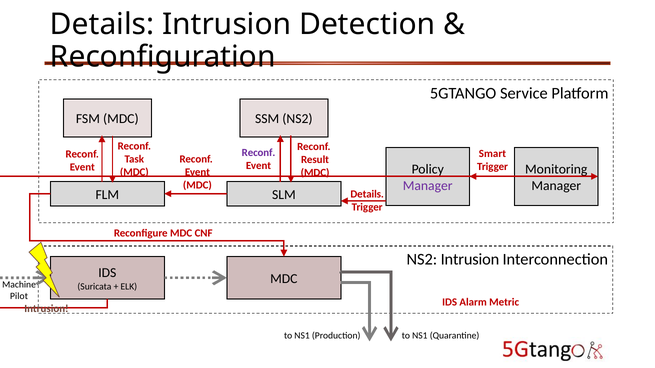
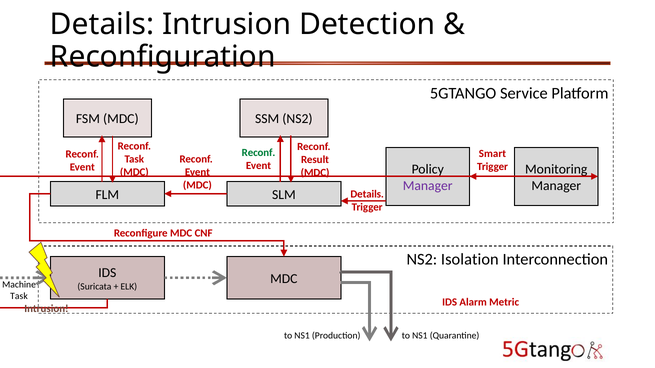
Reconf colour: purple -> green (259, 153)
NS2 Intrusion: Intrusion -> Isolation (470, 260)
Pilot: Pilot -> Task (19, 296)
